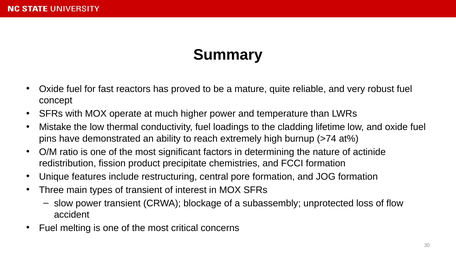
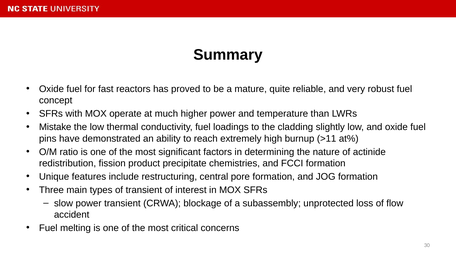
lifetime: lifetime -> slightly (330, 127)
>74: >74 -> >11 (327, 138)
